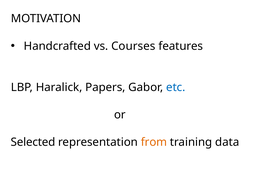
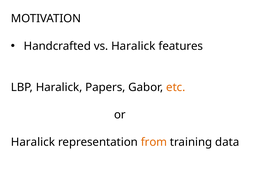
vs Courses: Courses -> Haralick (133, 46)
etc colour: blue -> orange (176, 87)
Selected: Selected -> Haralick (33, 143)
